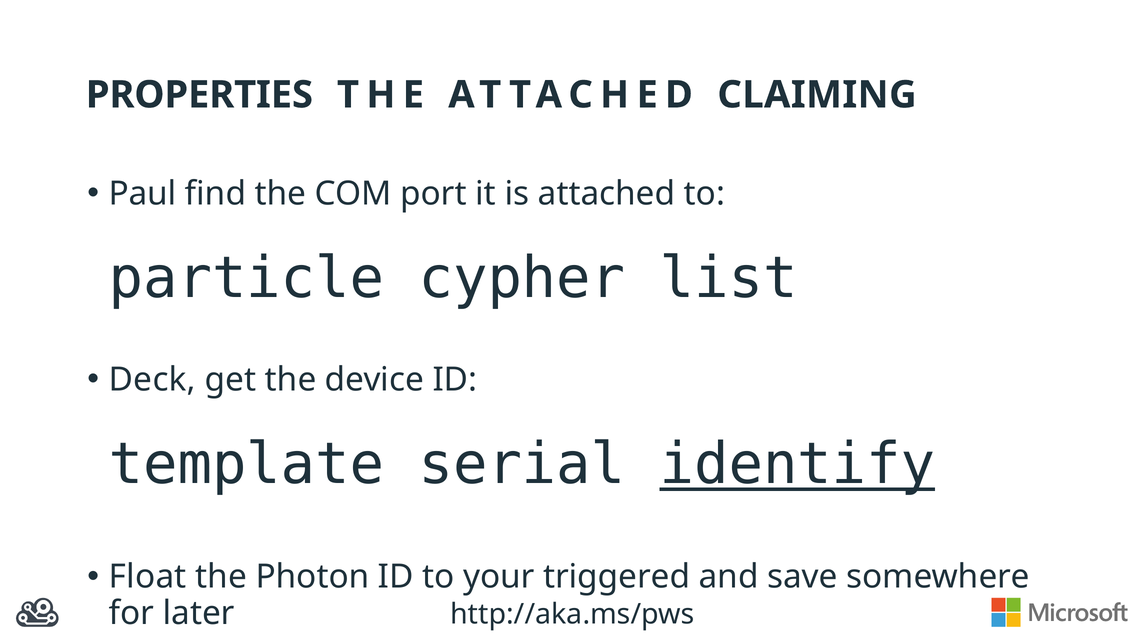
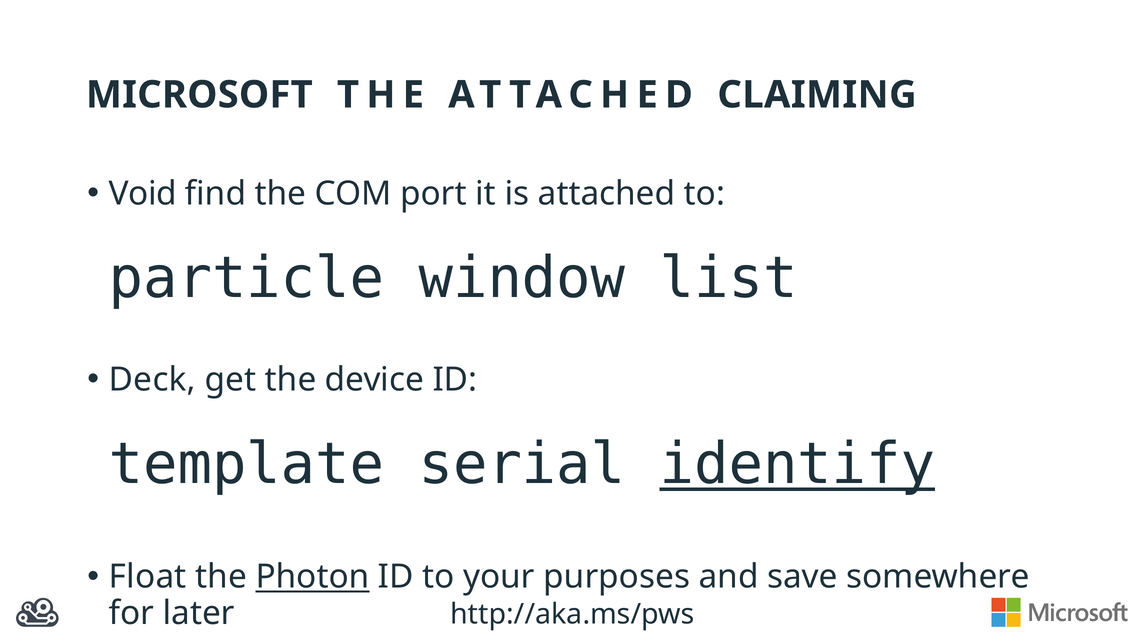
PROPERTIES: PROPERTIES -> MICROSOFT (199, 95)
Paul: Paul -> Void (143, 194)
cypher: cypher -> window (522, 278)
Photon underline: none -> present (312, 577)
triggered: triggered -> purposes (617, 577)
